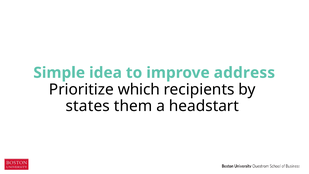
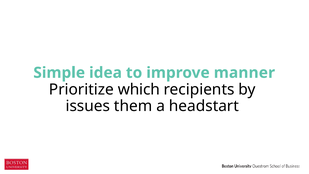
address: address -> manner (244, 73)
states: states -> issues (88, 106)
